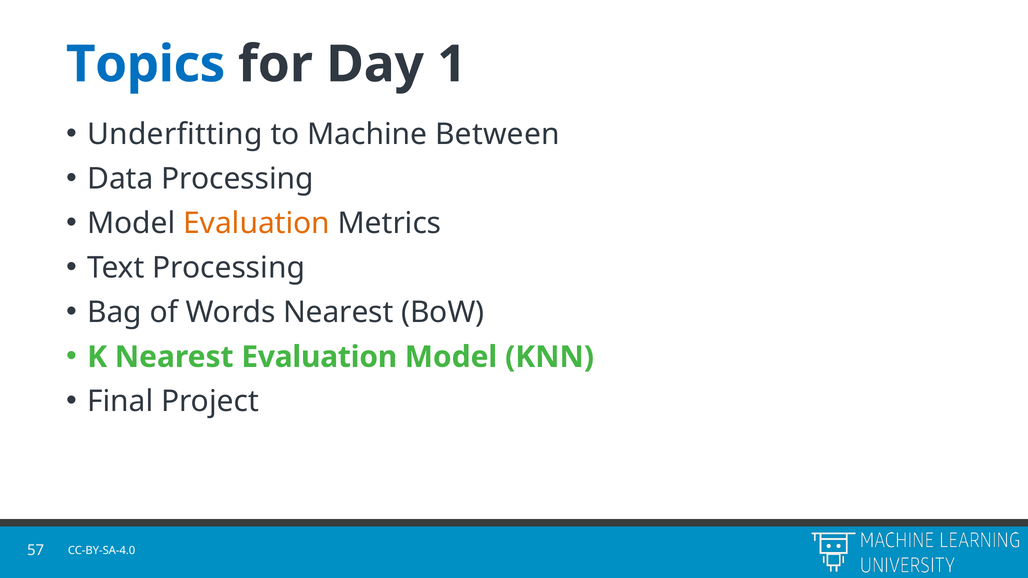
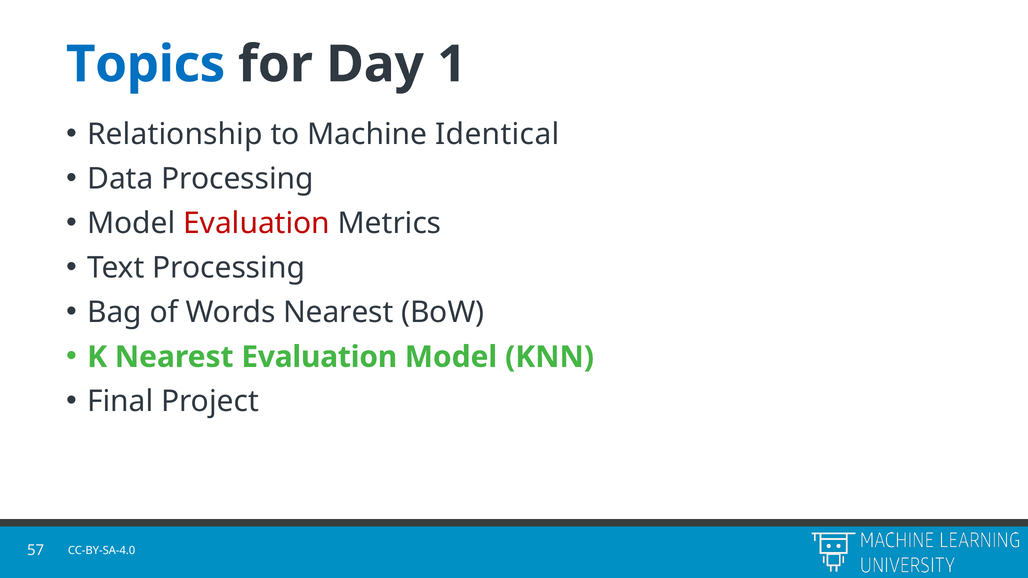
Underfitting: Underfitting -> Relationship (175, 134)
Between: Between -> Identical (497, 134)
Evaluation colour: orange -> red (257, 224)
